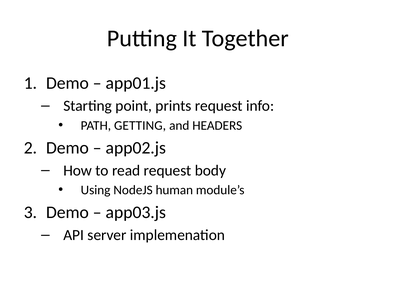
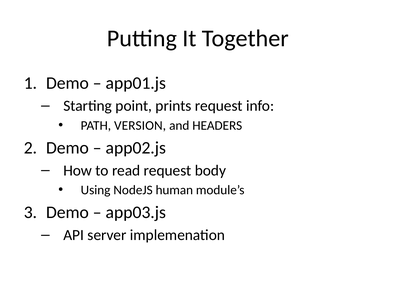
GETTING: GETTING -> VERSION (140, 125)
